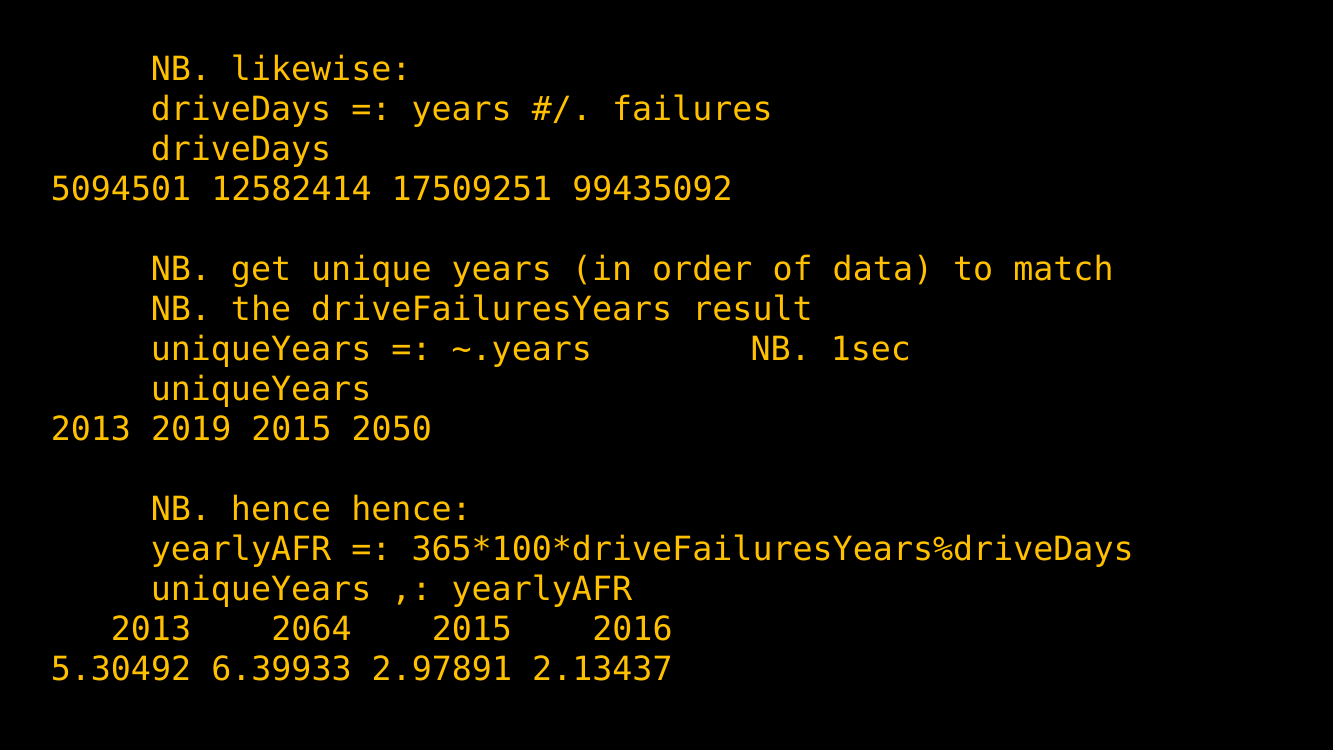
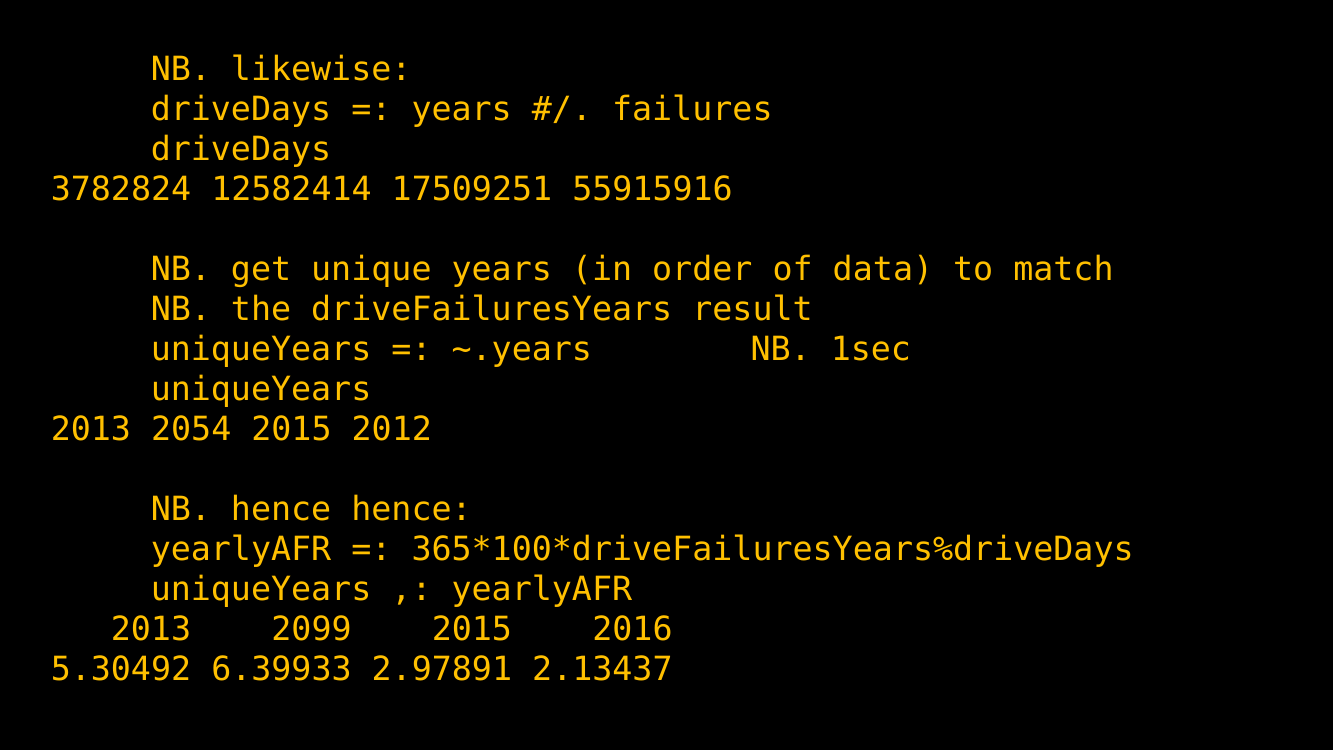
5094501: 5094501 -> 3782824 (121, 189)
99435092: 99435092 -> 55915916 (653, 189)
2019: 2019 -> 2054 (191, 429)
2050: 2050 -> 2012 (392, 429)
2064: 2064 -> 2099 (312, 629)
